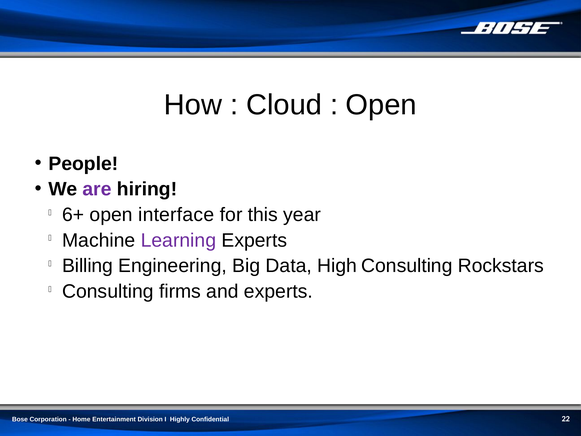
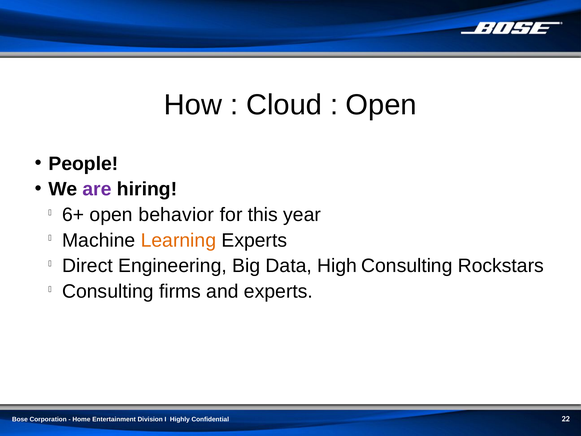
interface: interface -> behavior (176, 215)
Learning colour: purple -> orange (178, 240)
Billing: Billing -> Direct (88, 266)
